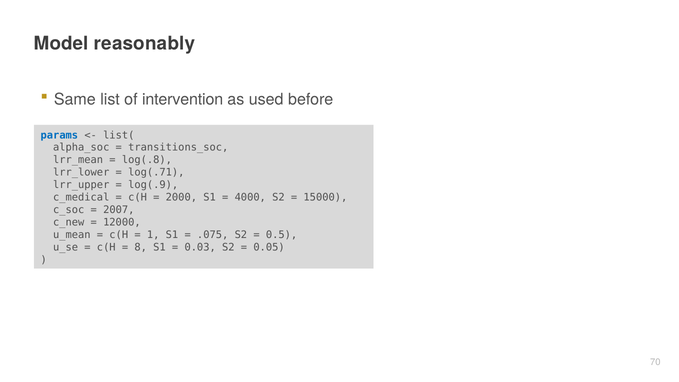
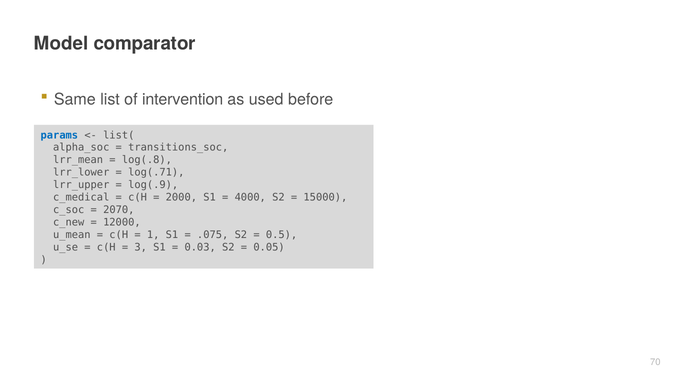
reasonably: reasonably -> comparator (145, 44)
2007: 2007 -> 2070 (119, 210)
8: 8 -> 3 (141, 247)
